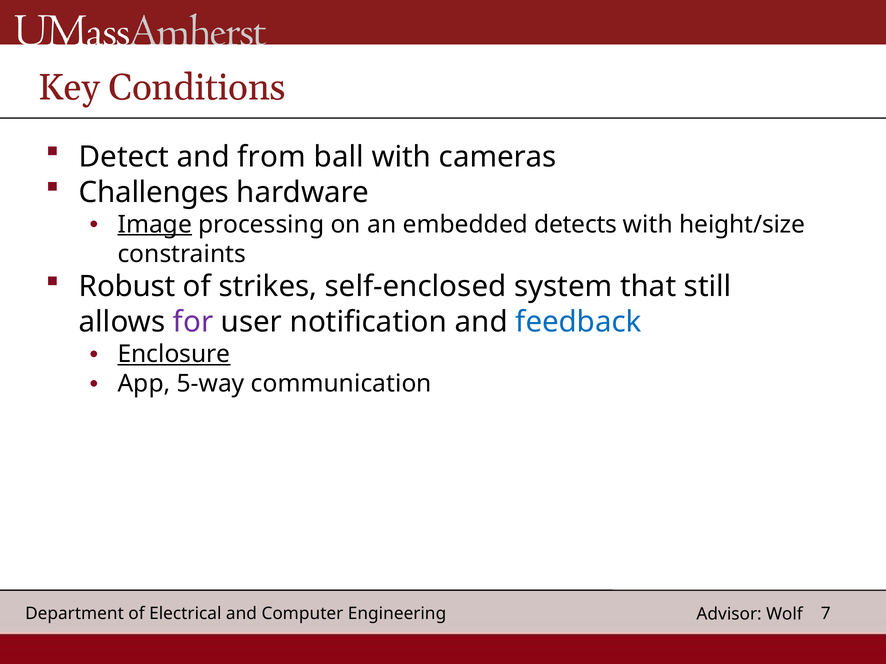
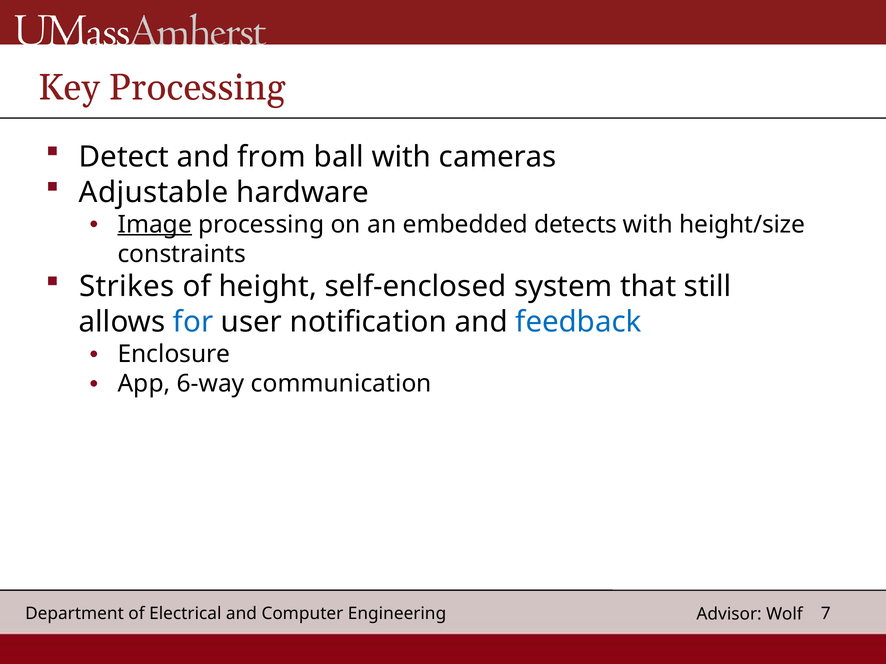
Key Conditions: Conditions -> Processing (197, 87)
Challenges: Challenges -> Adjustable (154, 192)
Robust: Robust -> Strikes (127, 287)
strikes: strikes -> height (268, 287)
for colour: purple -> blue (193, 322)
Enclosure underline: present -> none (174, 355)
5-way: 5-way -> 6-way (211, 384)
